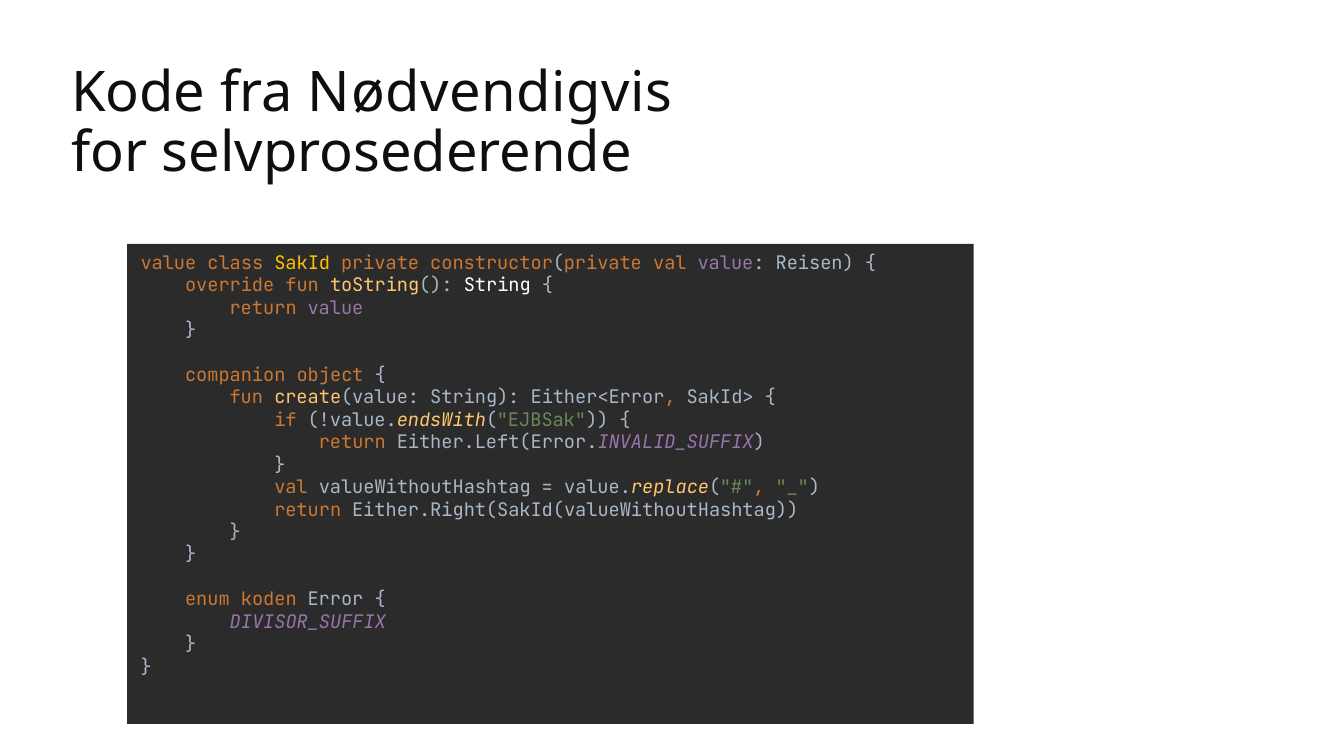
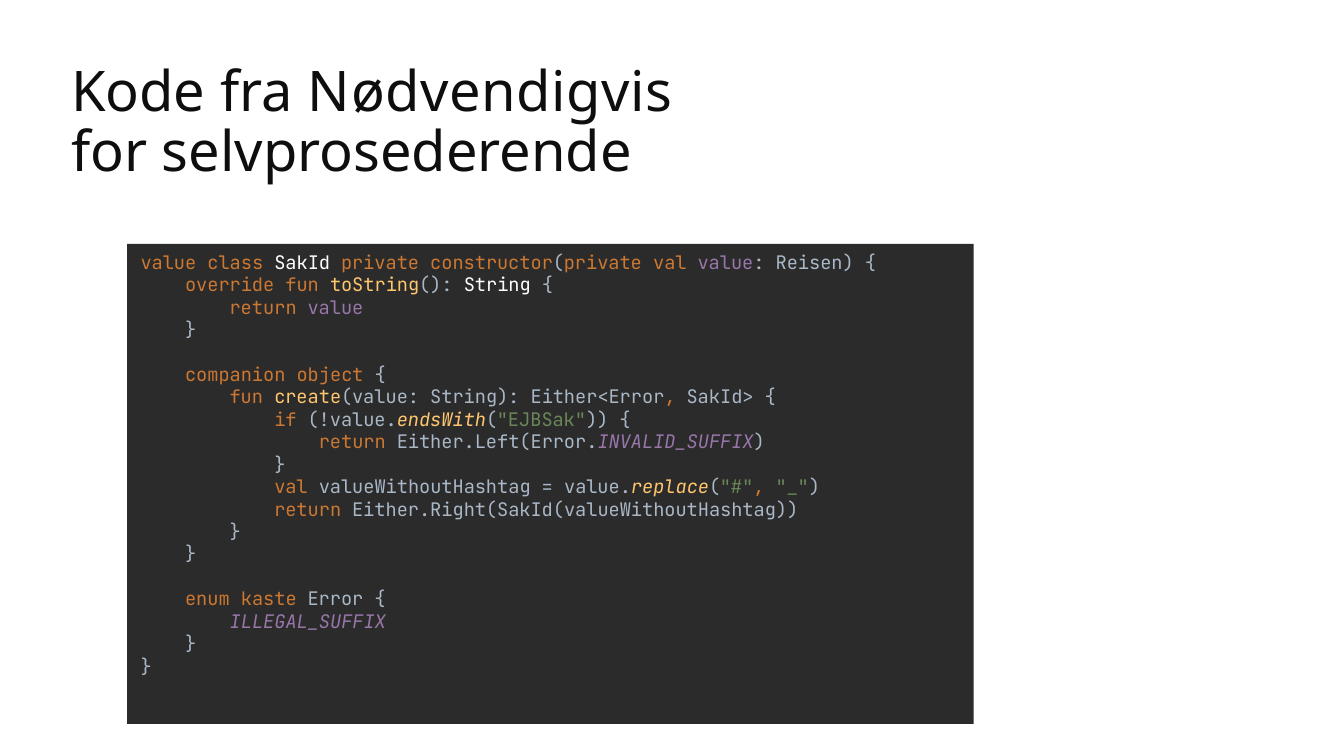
SakId colour: yellow -> white (302, 263)
koden: koden -> kaste (269, 600)
DIVISOR_SUFFIX: DIVISOR_SUFFIX -> ILLEGAL_SUFFIX (308, 622)
